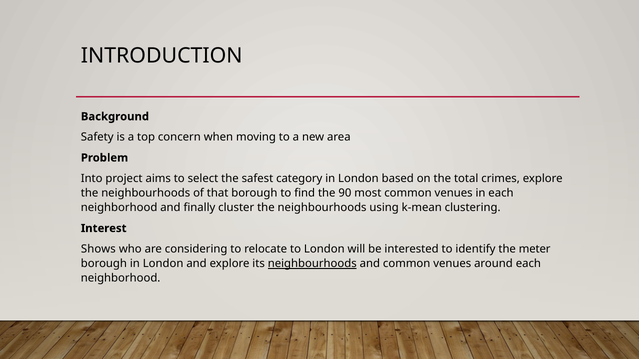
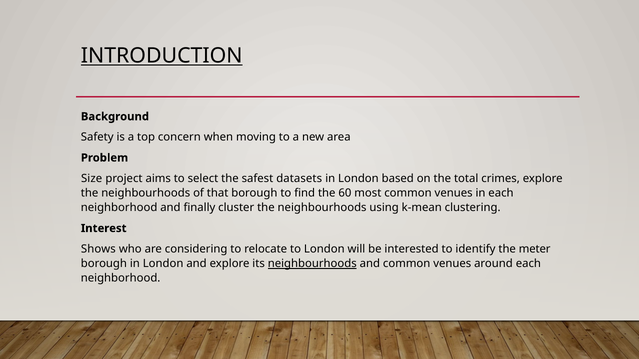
INTRODUCTION underline: none -> present (162, 56)
Into: Into -> Size (92, 179)
category: category -> datasets (299, 179)
90: 90 -> 60 (345, 193)
